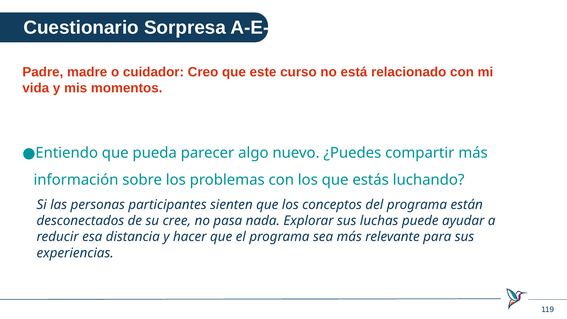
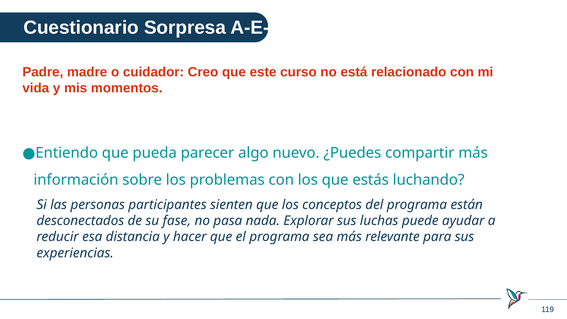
cree: cree -> fase (177, 221)
